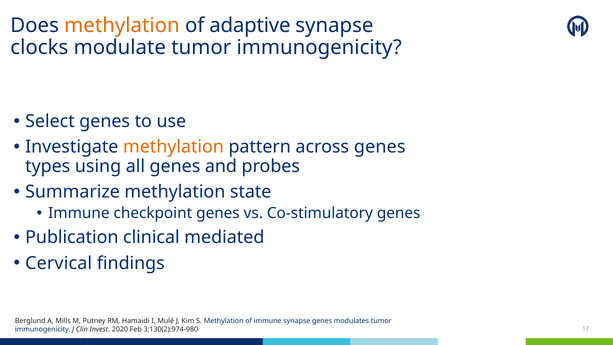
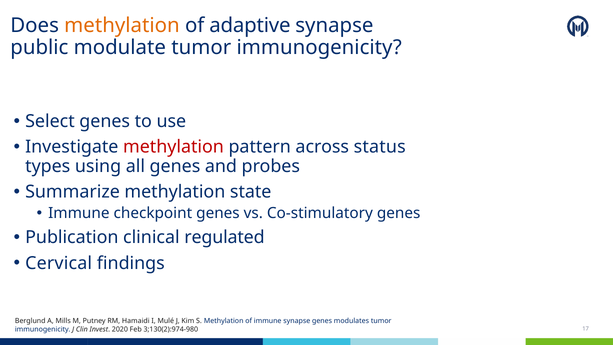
clocks: clocks -> public (39, 47)
methylation colour: orange -> red (173, 147)
across genes: genes -> status (380, 147)
mediated: mediated -> regulated (224, 237)
